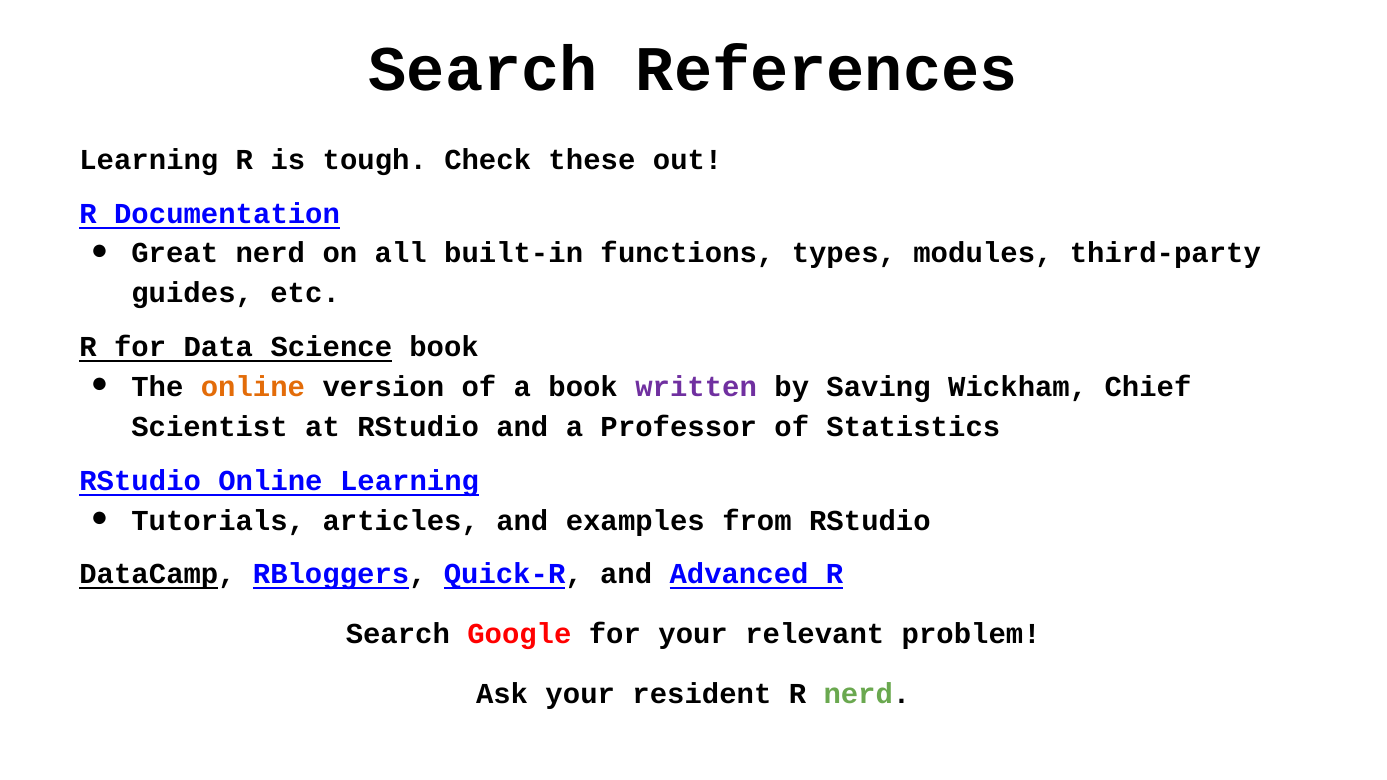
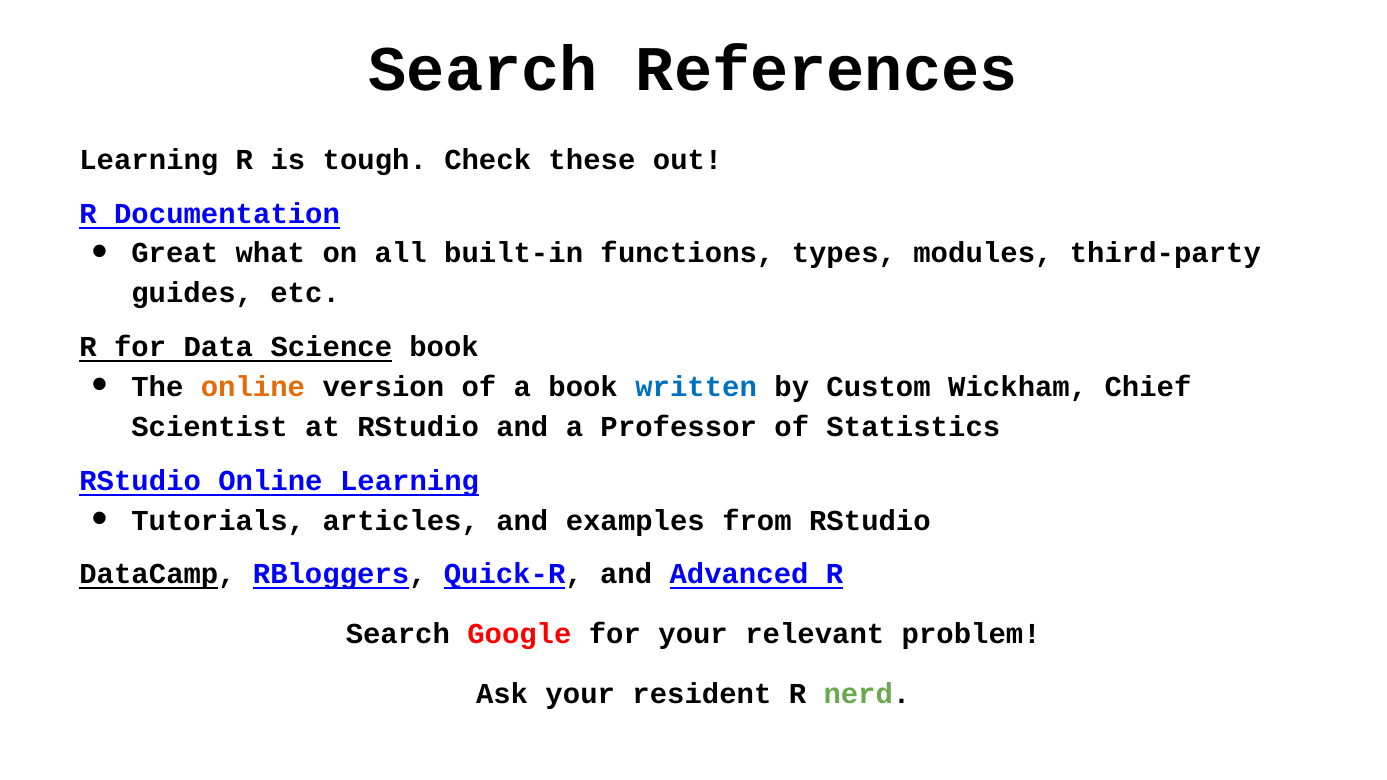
Great nerd: nerd -> what (270, 254)
written colour: purple -> blue (696, 387)
Saving: Saving -> Custom (879, 387)
